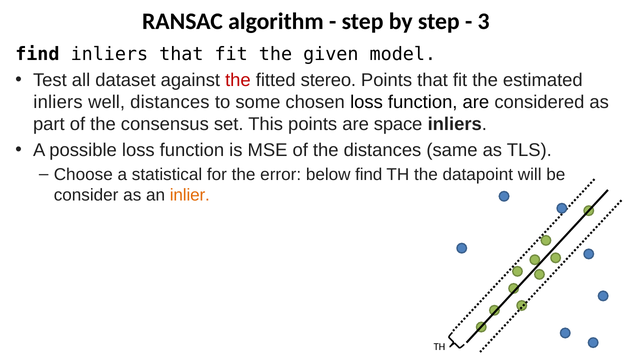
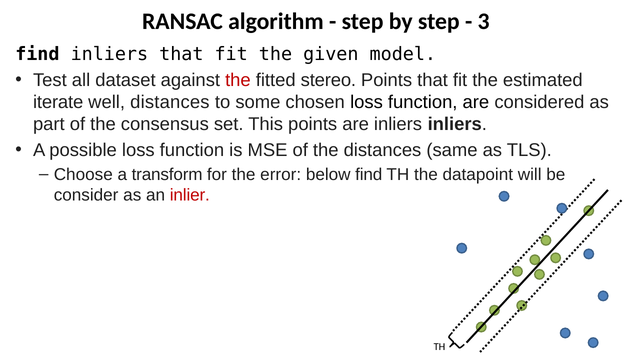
inliers: inliers -> iterate (58, 102)
are space: space -> inliers (398, 124)
statistical: statistical -> transform (167, 175)
inlier colour: orange -> red (190, 195)
